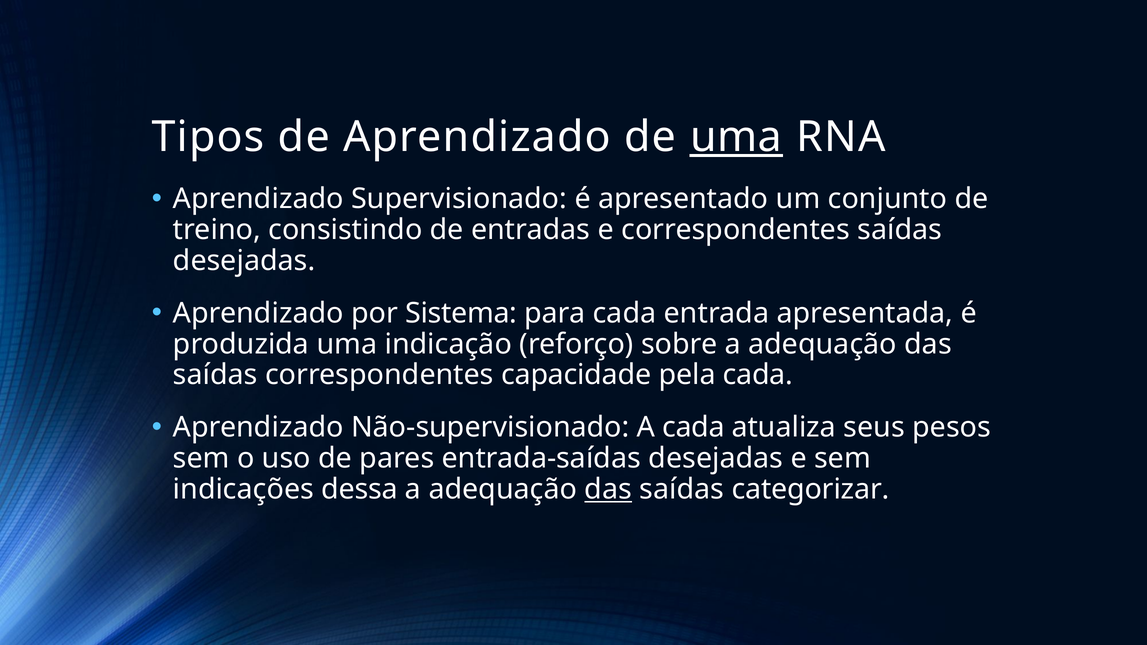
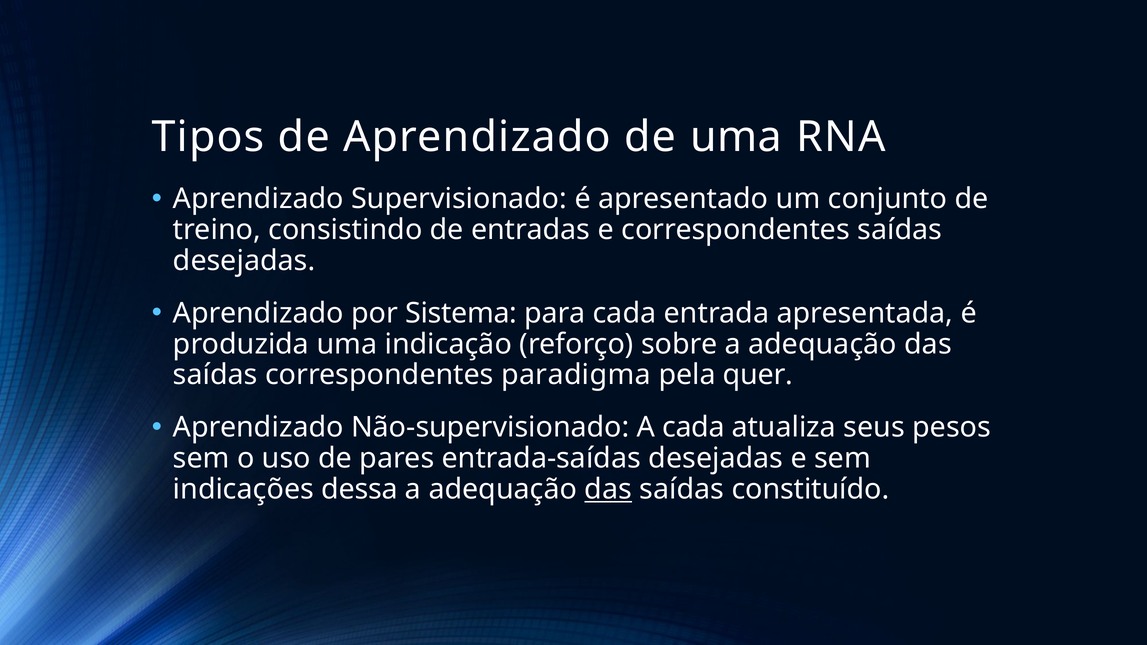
uma underline: present -> none (736, 137)
capacidade: capacidade -> paradigma (576, 375)
pela cada: cada -> quer (758, 375)
categorizar: categorizar -> constituído (810, 490)
